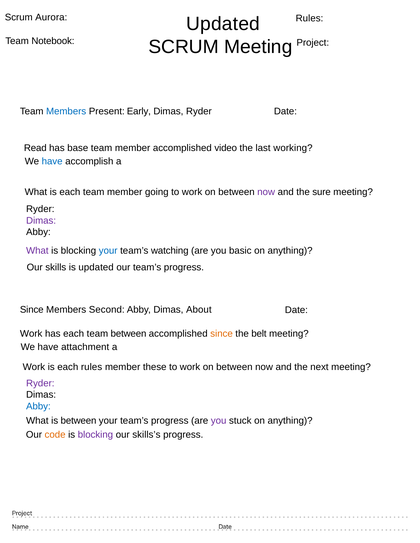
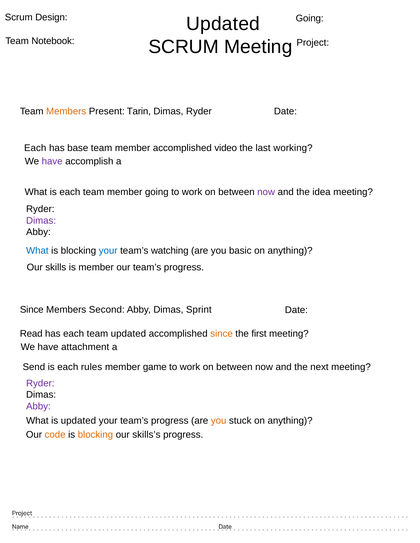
Aurora: Aurora -> Design (51, 17)
Rules: Rules -> Going (310, 18)
Members colour: blue -> orange (66, 111)
Early: Early -> Tarin (139, 111)
Read: Read -> Each (35, 148)
have colour: blue -> purple (52, 162)
sure: sure -> idea (321, 192)
What colour: purple -> blue (37, 251)
is updated: updated -> member (96, 268)
About: About -> Sprint (199, 310)
Work: Work -> Read (31, 334)
team between: between -> updated (128, 334)
belt: belt -> first (259, 334)
Work: Work -> Send (34, 367)
these: these -> game (155, 367)
Abby colour: blue -> purple (38, 407)
is between: between -> updated (78, 421)
you colour: purple -> orange (219, 421)
blocking colour: purple -> orange (95, 435)
